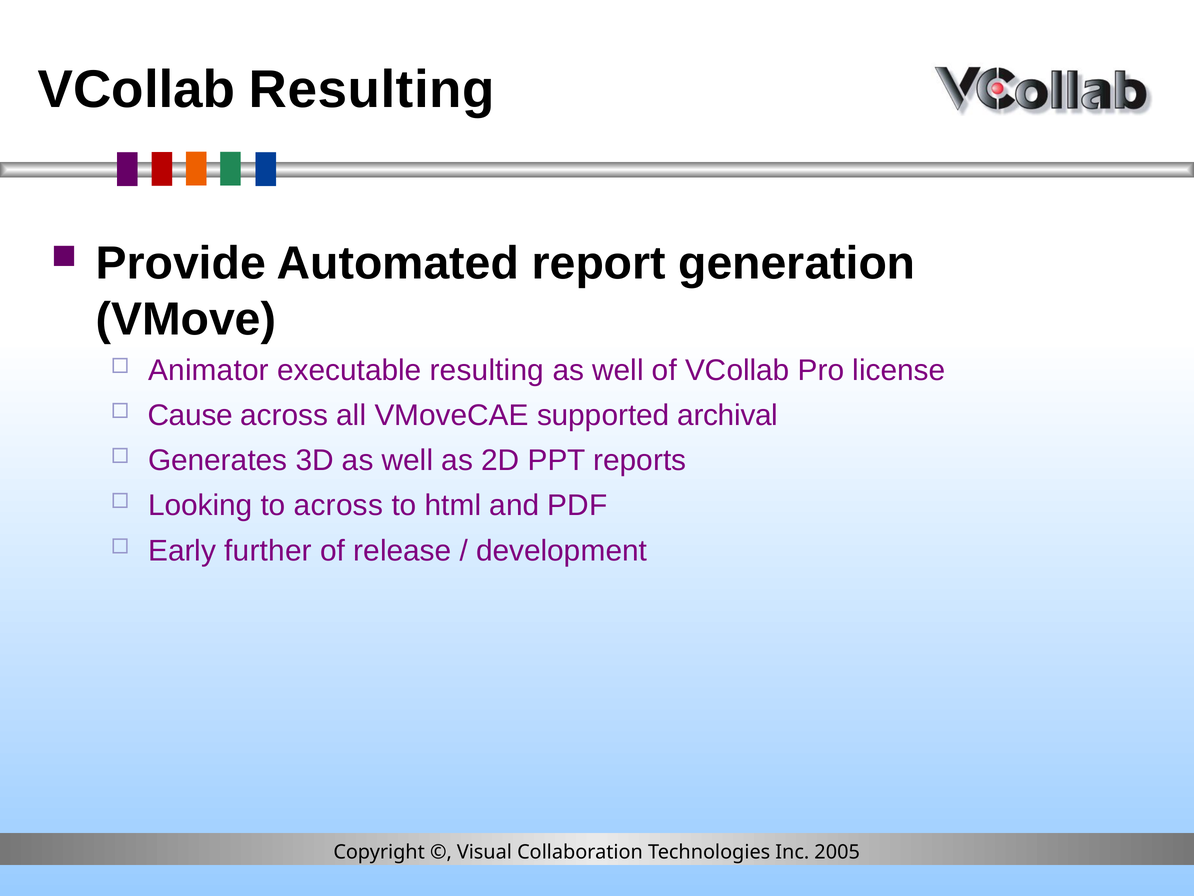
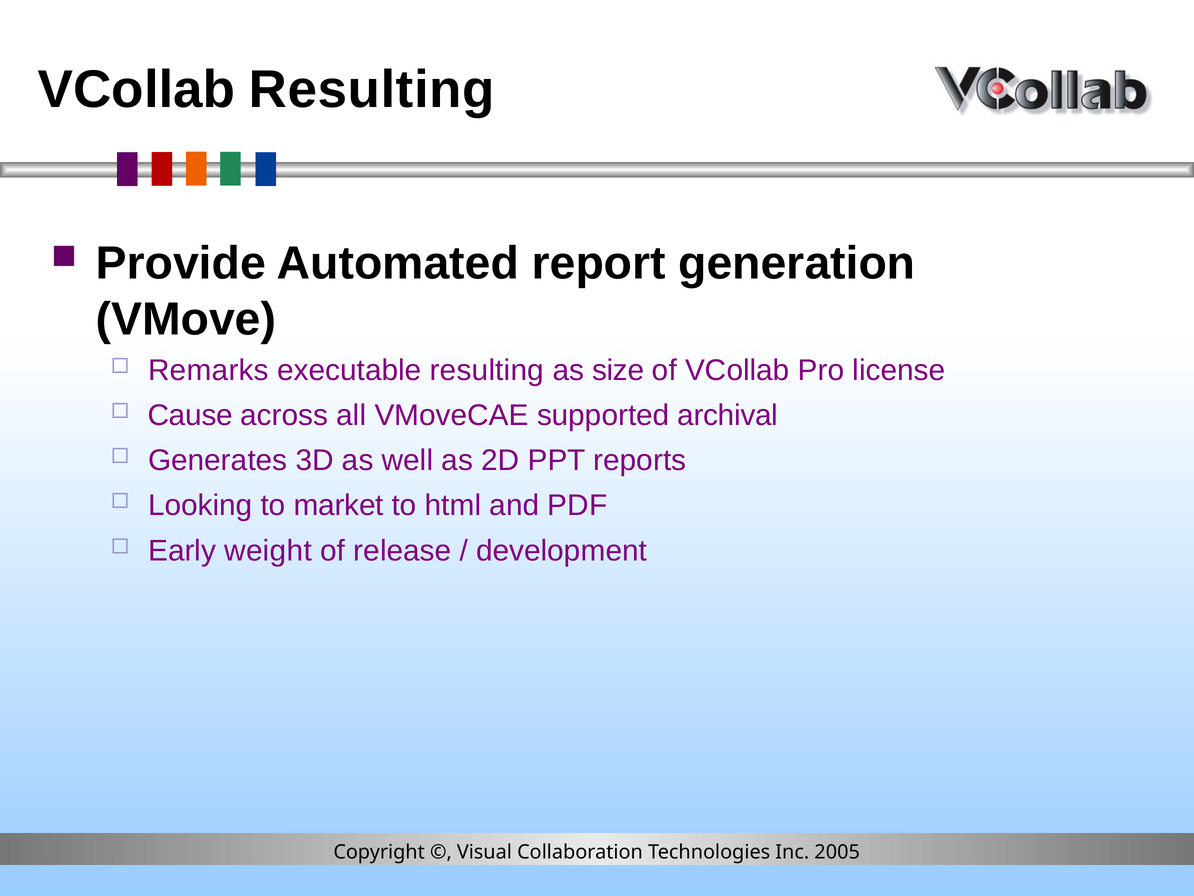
Animator: Animator -> Remarks (209, 370)
well: well -> size (618, 370)
to across: across -> market (339, 505)
further: further -> weight (268, 550)
